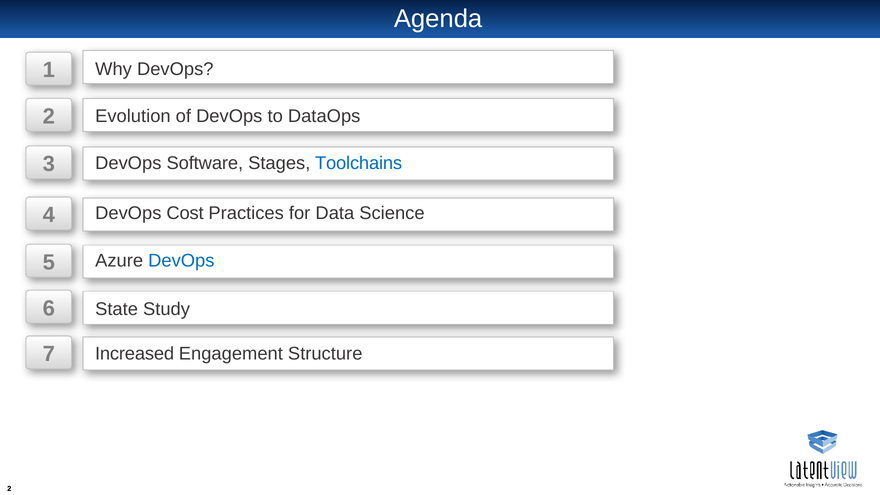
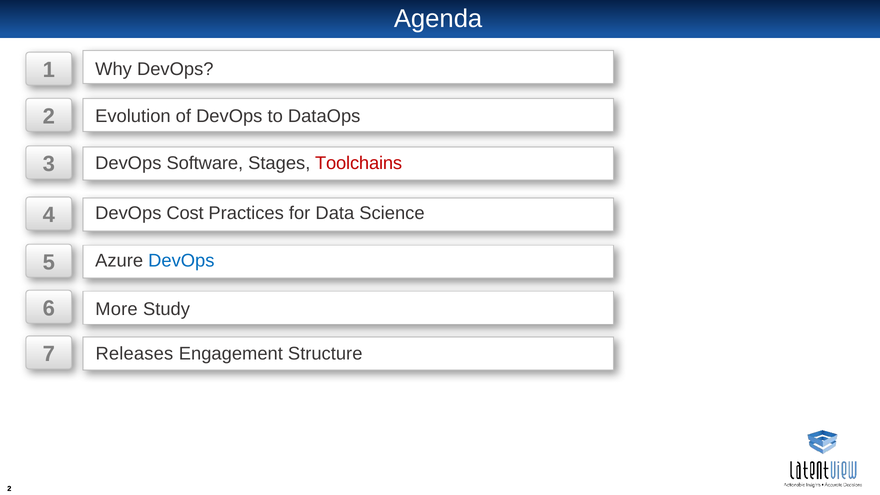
Toolchains colour: blue -> red (359, 163)
State: State -> More (116, 309)
Increased: Increased -> Releases (134, 354)
